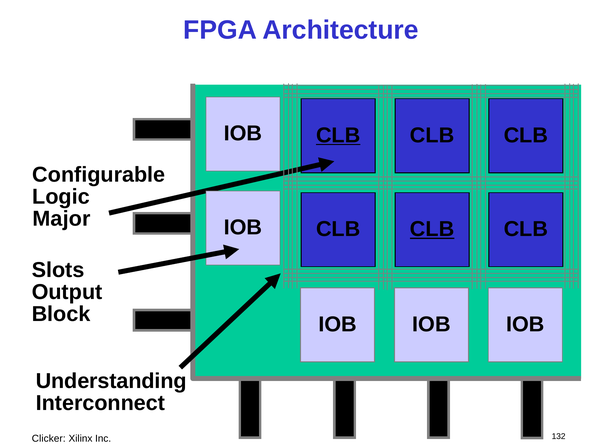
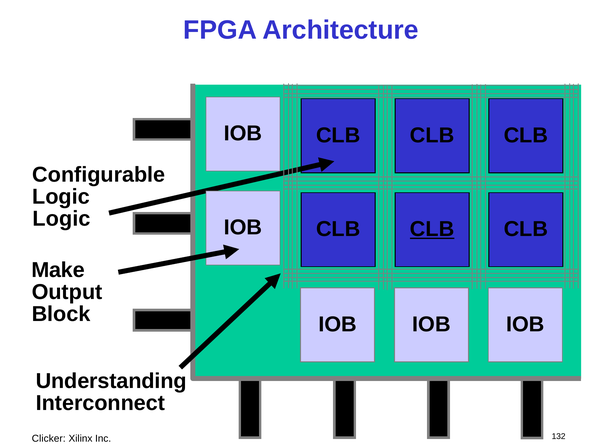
CLB underline: present -> none (338, 135)
Major: Major -> Logic (62, 219)
Slots: Slots -> Make (58, 270)
